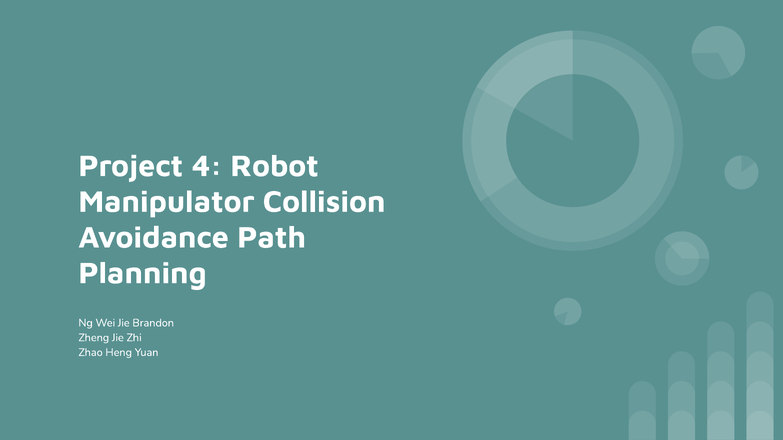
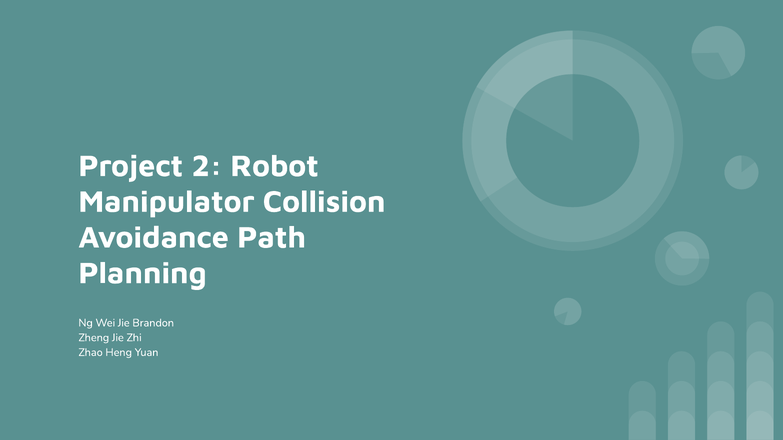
4: 4 -> 2 (207, 166)
